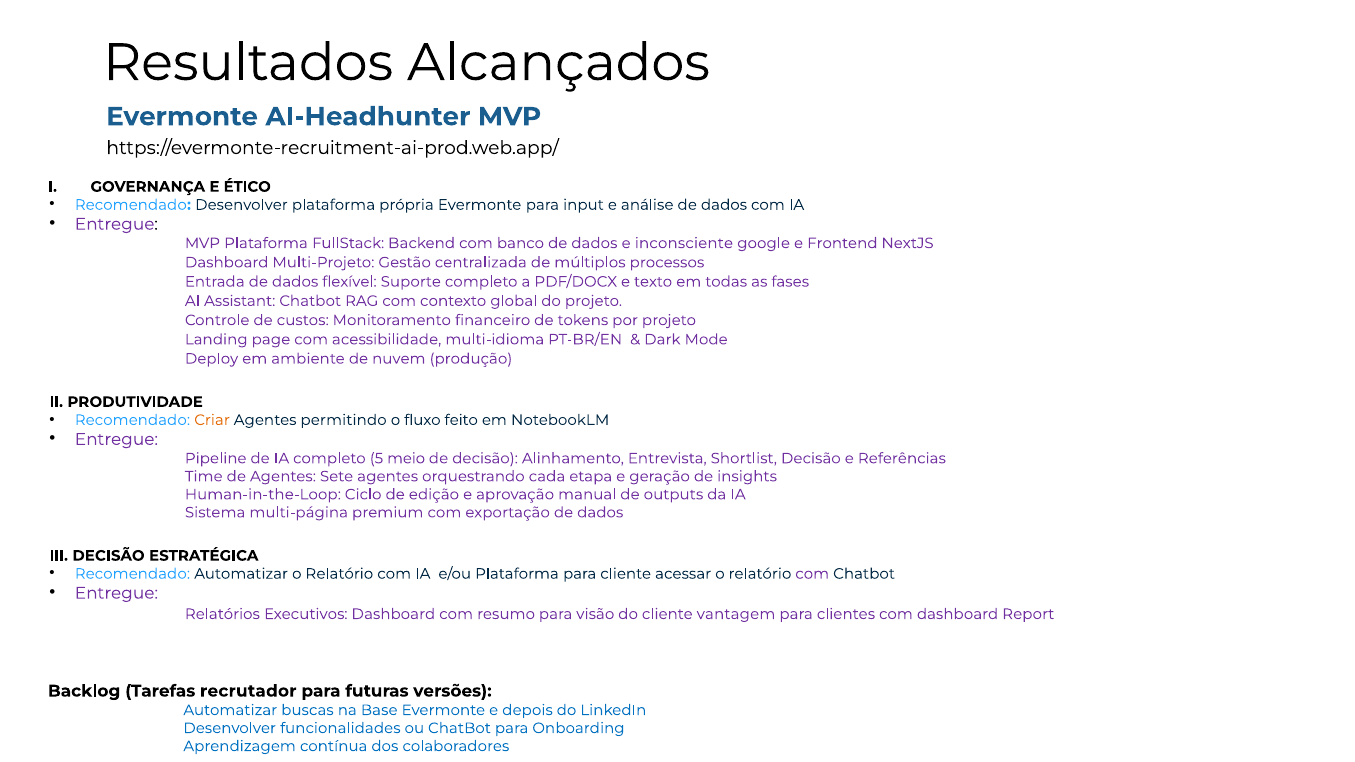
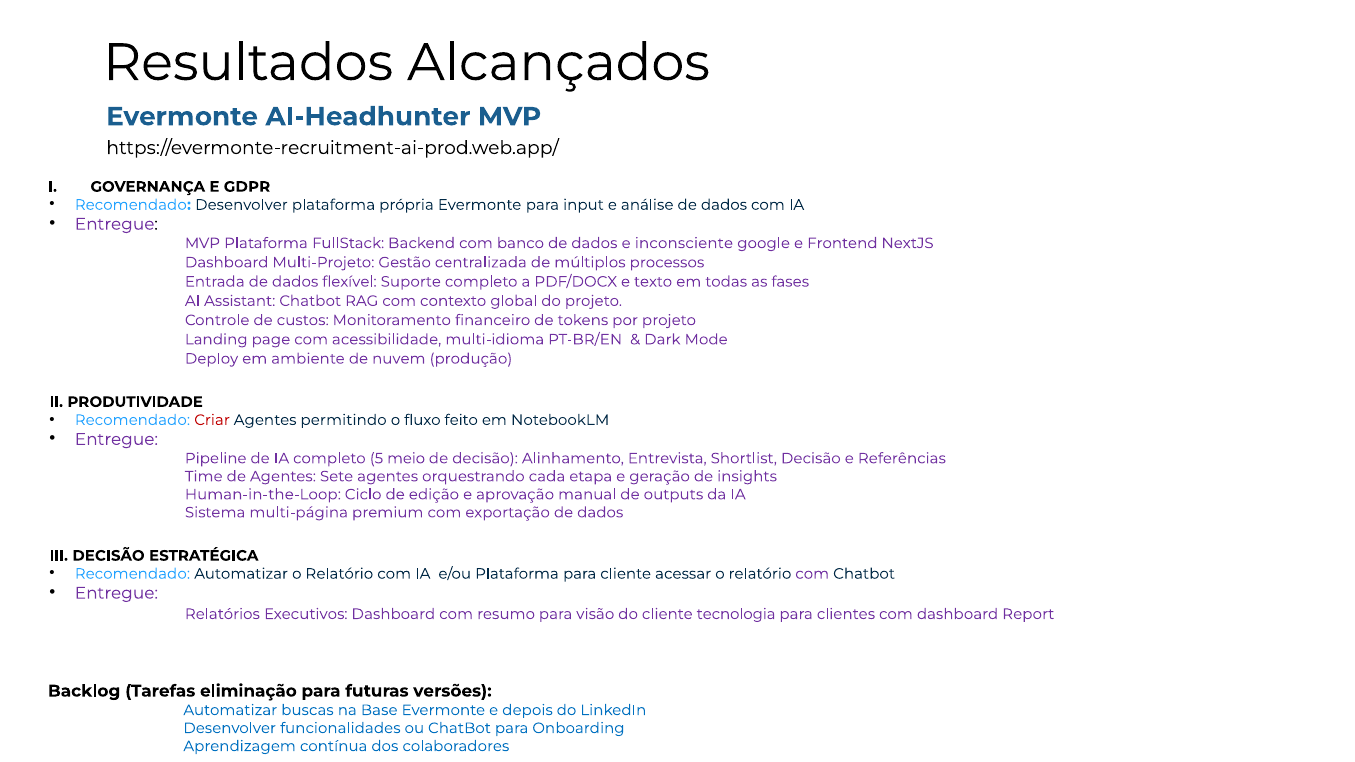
ÉTICO: ÉTICO -> GDPR (247, 187)
Criar colour: orange -> red (212, 420)
vantagem: vantagem -> tecnologia (736, 614)
recrutador: recrutador -> eliminação (248, 691)
